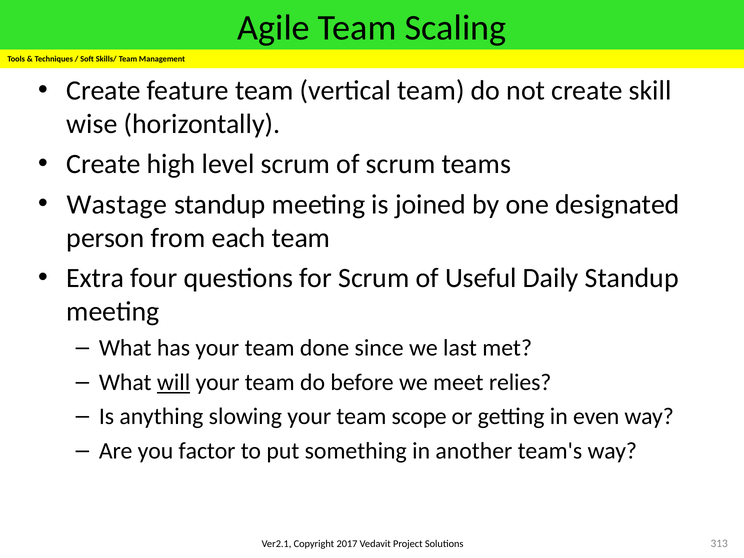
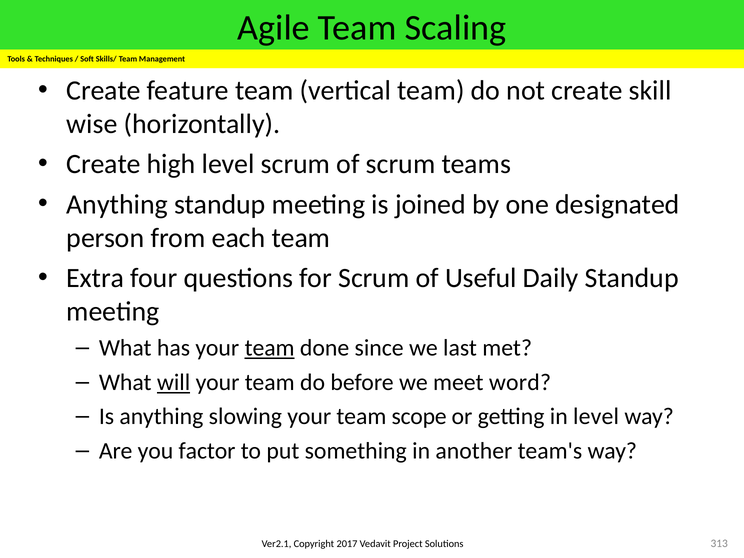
Wastage: Wastage -> Anything (117, 204)
team underline: none -> present (270, 348)
relies: relies -> word (520, 382)
in even: even -> level (596, 417)
